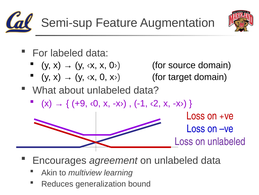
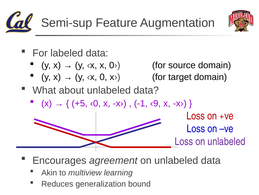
+9: +9 -> +5 (80, 103)
‹2: ‹2 -> ‹9 (155, 103)
